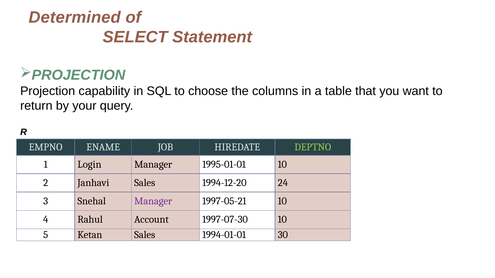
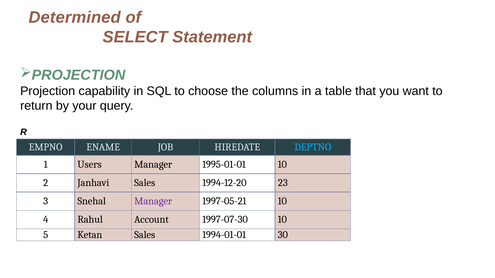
DEPTNO colour: light green -> light blue (313, 147)
Login: Login -> Users (90, 165)
24: 24 -> 23 (283, 183)
